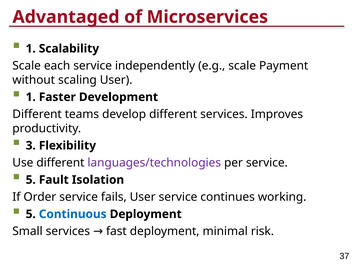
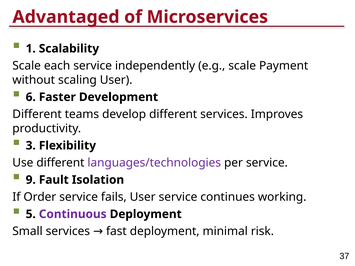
1: 1 -> 6 (31, 97)
5: 5 -> 9 (31, 180)
Continuous colour: blue -> purple (73, 214)
